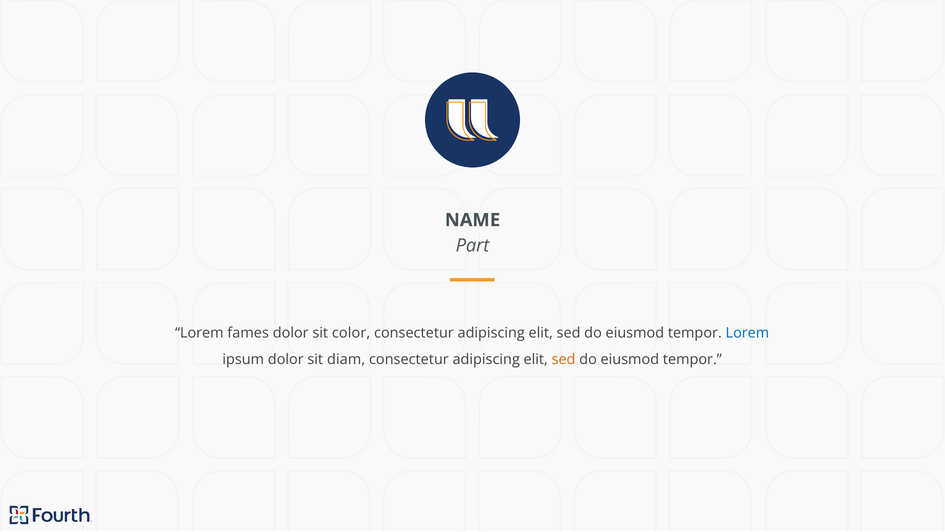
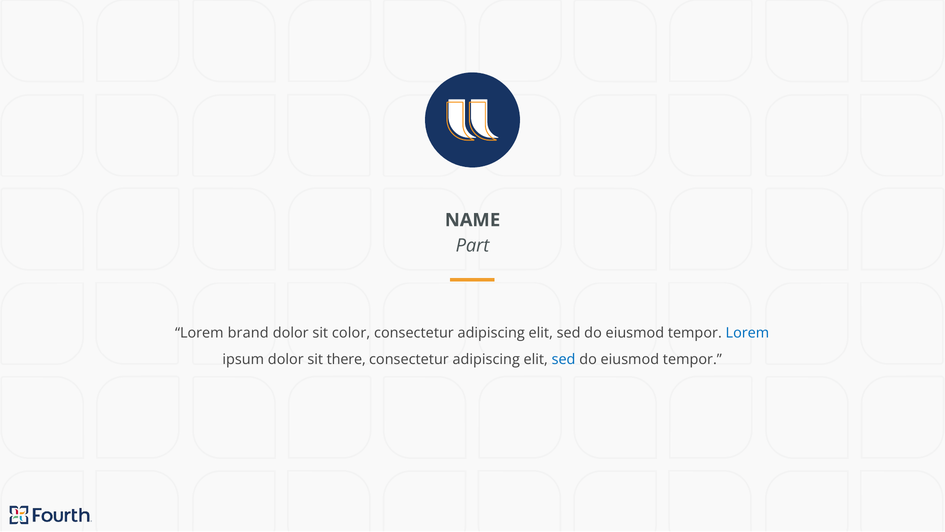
fames: fames -> brand (248, 333)
diam: diam -> there (346, 359)
sed colour: orange -> blue (564, 359)
